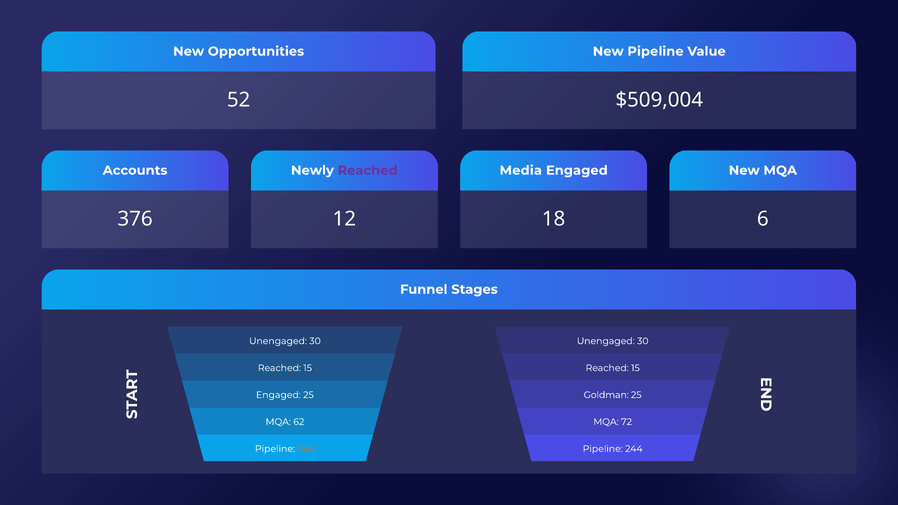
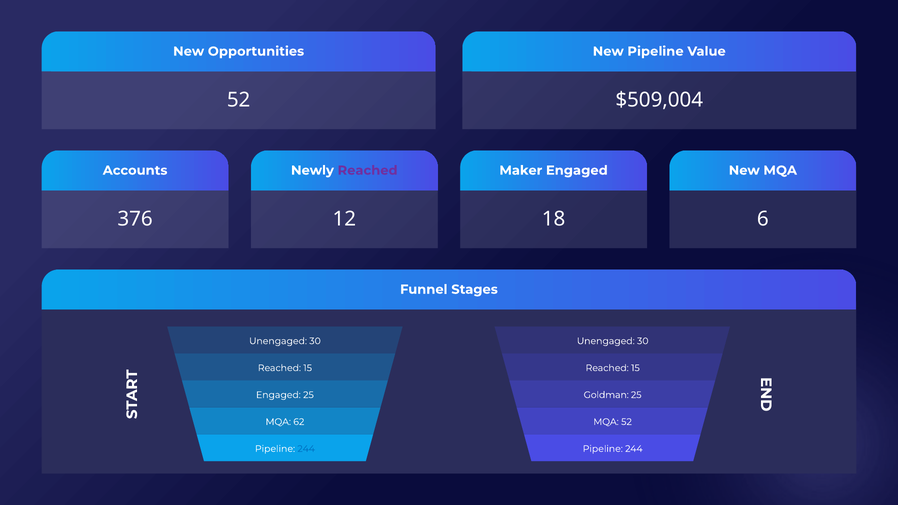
Media: Media -> Maker (521, 170)
MQA 72: 72 -> 52 (627, 422)
244 colour: orange -> blue (306, 449)
